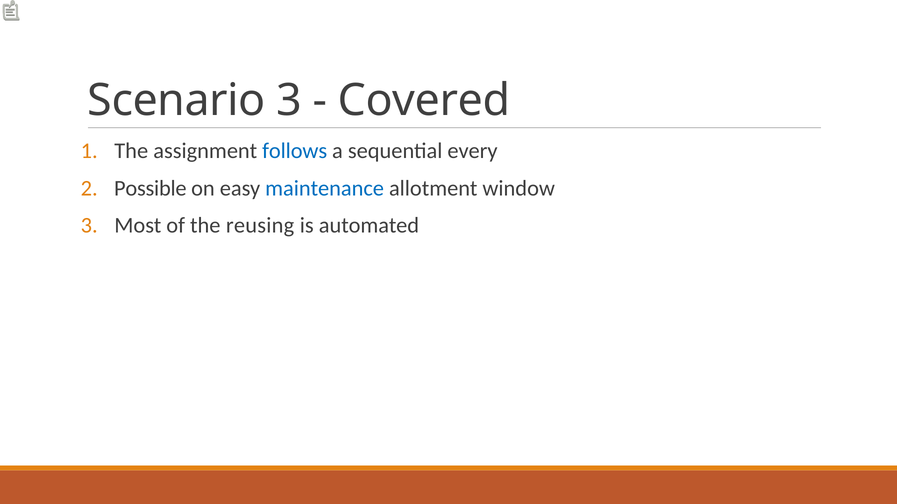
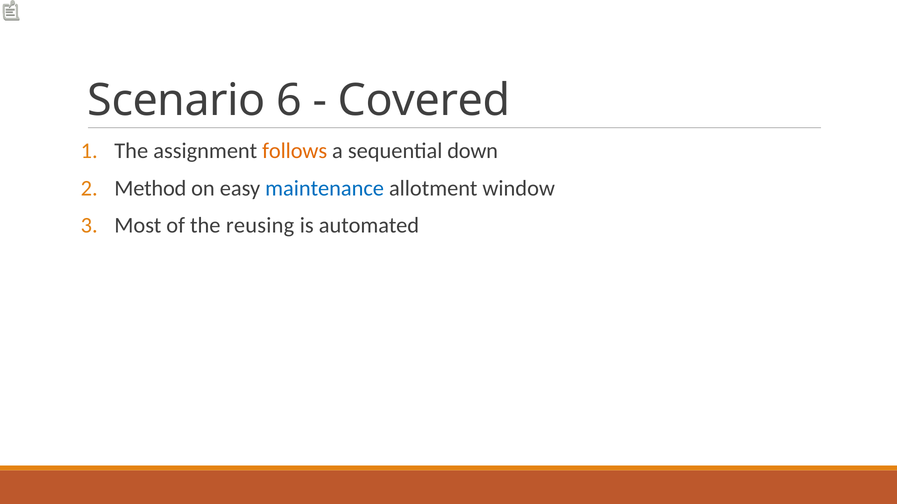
Scenario 3: 3 -> 6 (289, 100)
follows colour: blue -> orange (295, 151)
every: every -> down (473, 151)
Possible: Possible -> Method (150, 188)
